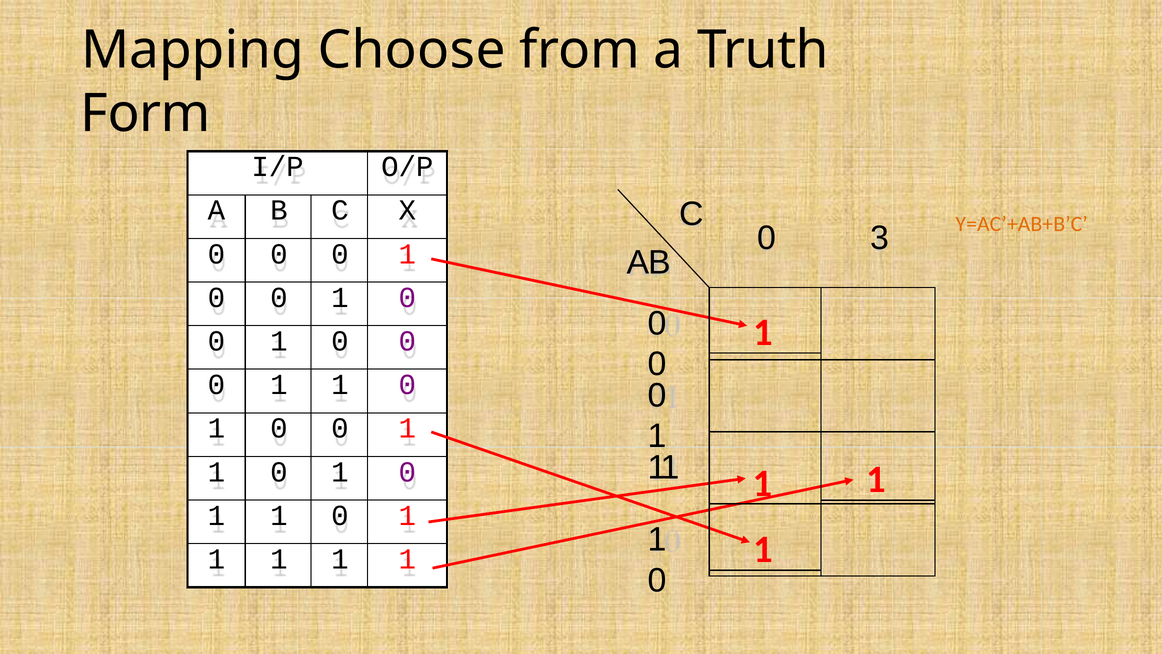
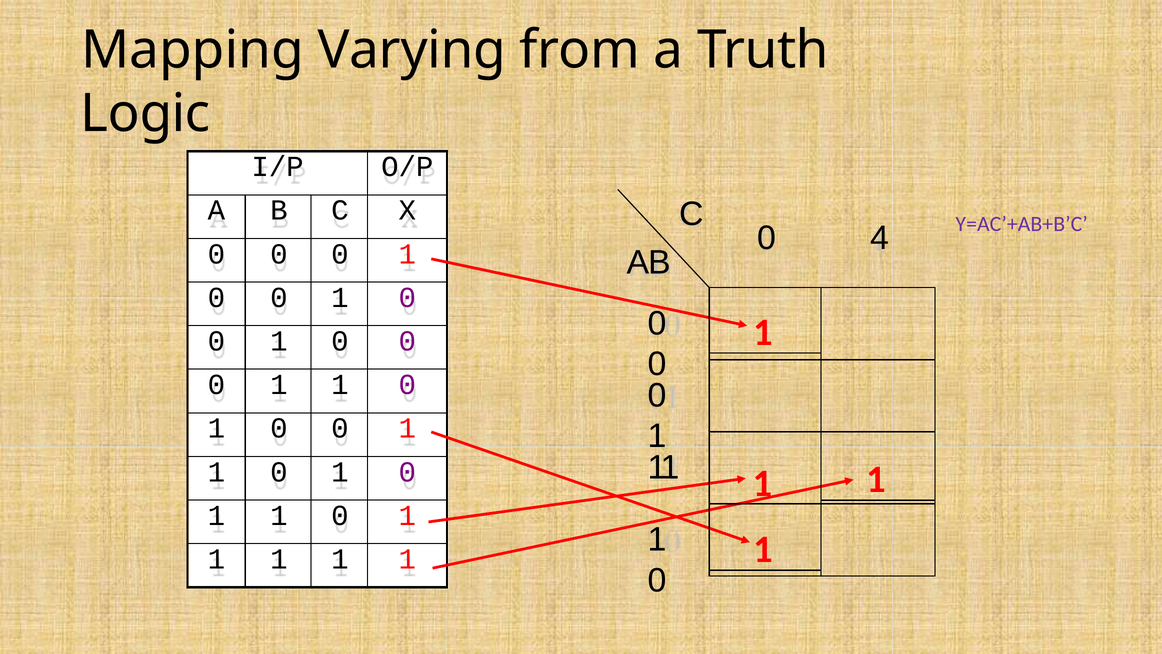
Choose: Choose -> Varying (412, 50)
Form: Form -> Logic (145, 114)
Y=AC’+AB+B’C colour: orange -> purple (1022, 224)
3: 3 -> 4 (880, 238)
